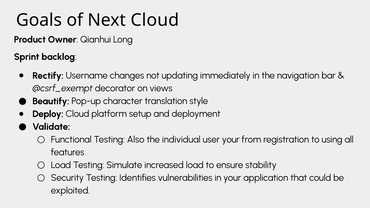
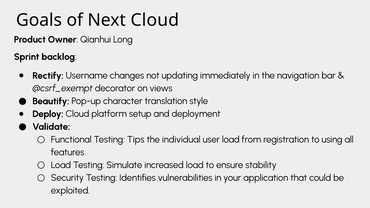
Also: Also -> Tips (136, 140)
user your: your -> load (231, 140)
